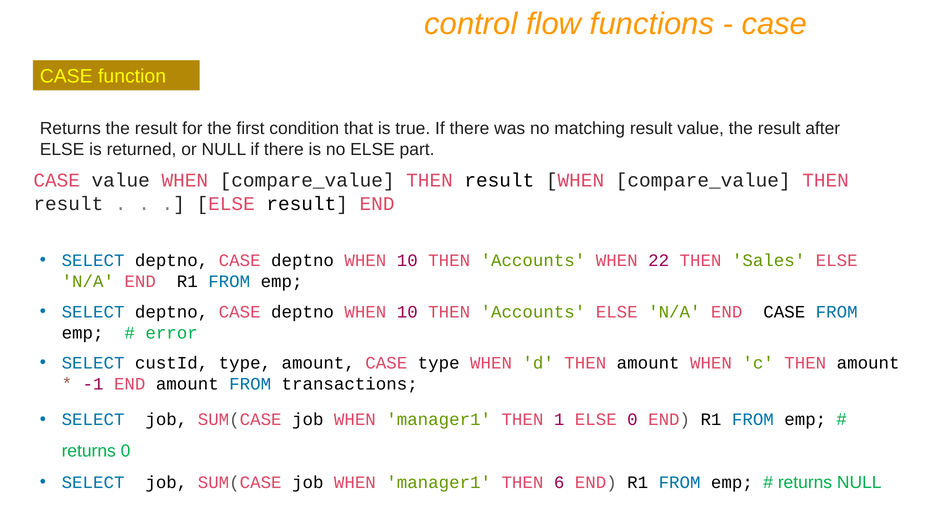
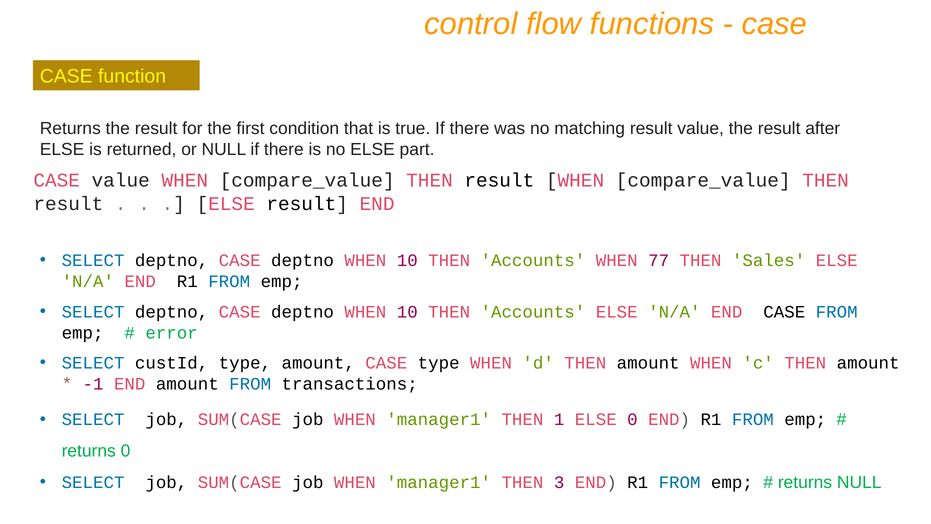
22: 22 -> 77 (659, 260)
6: 6 -> 3 (559, 482)
